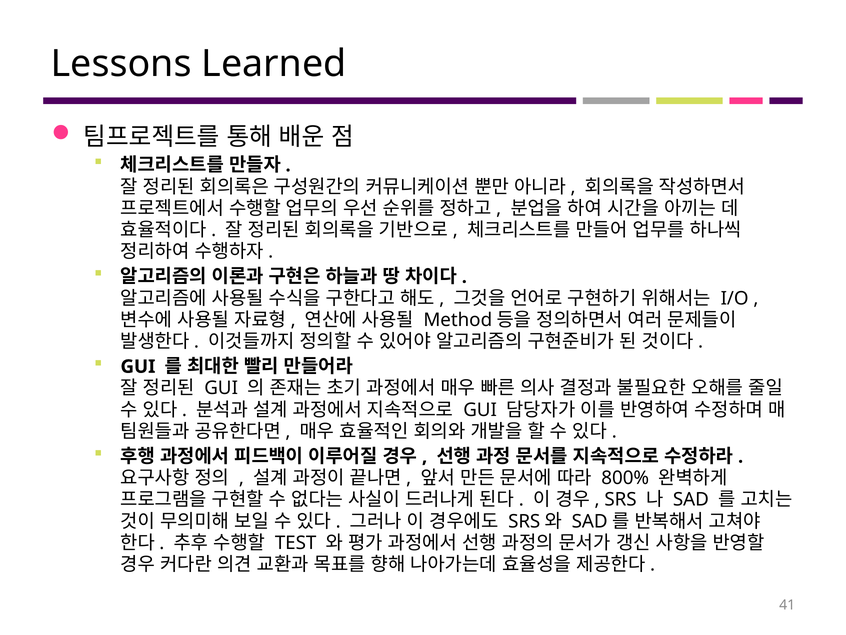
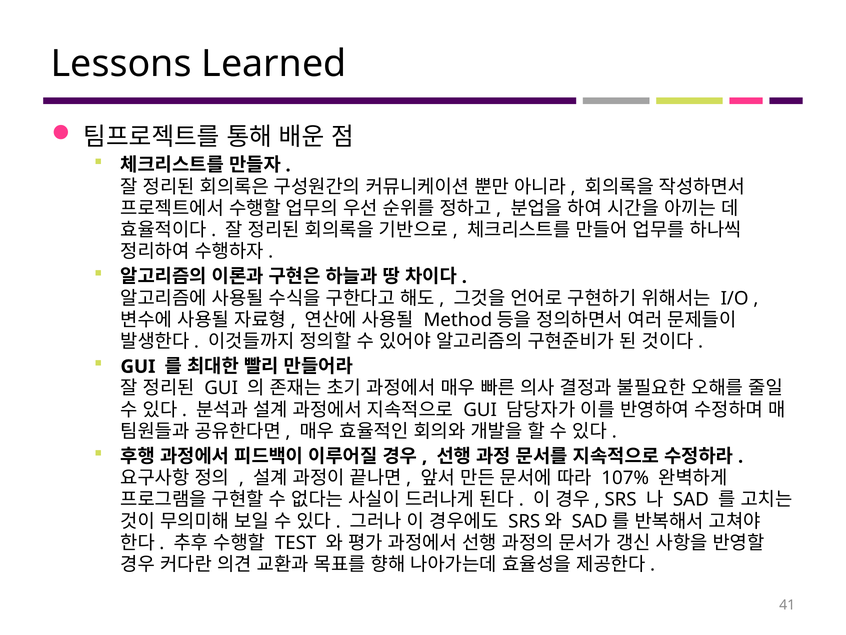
800%: 800% -> 107% (625, 478)
